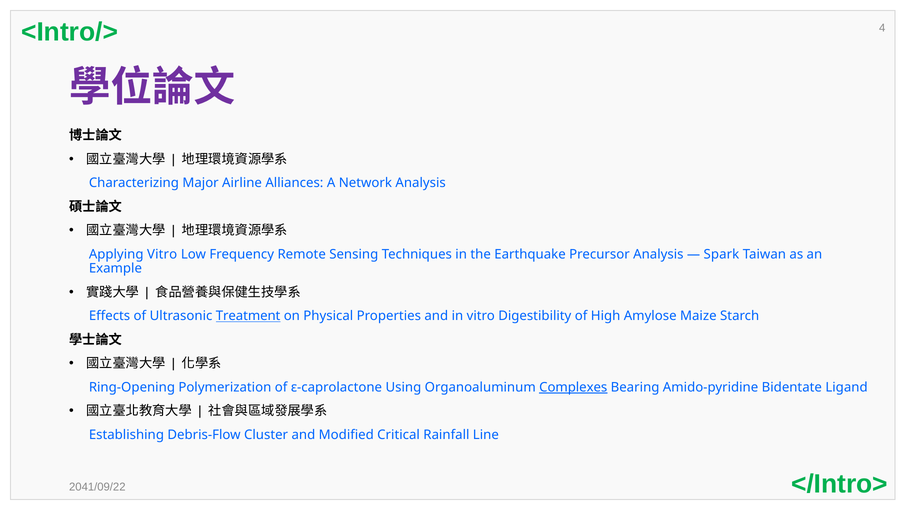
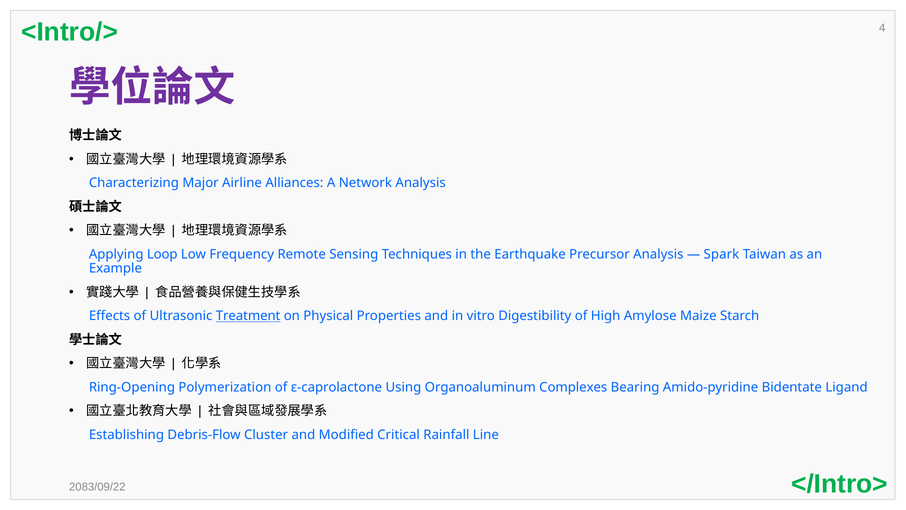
Applying Vitro: Vitro -> Loop (162, 254)
Complexes underline: present -> none (573, 387)
2041/09/22: 2041/09/22 -> 2083/09/22 (97, 487)
